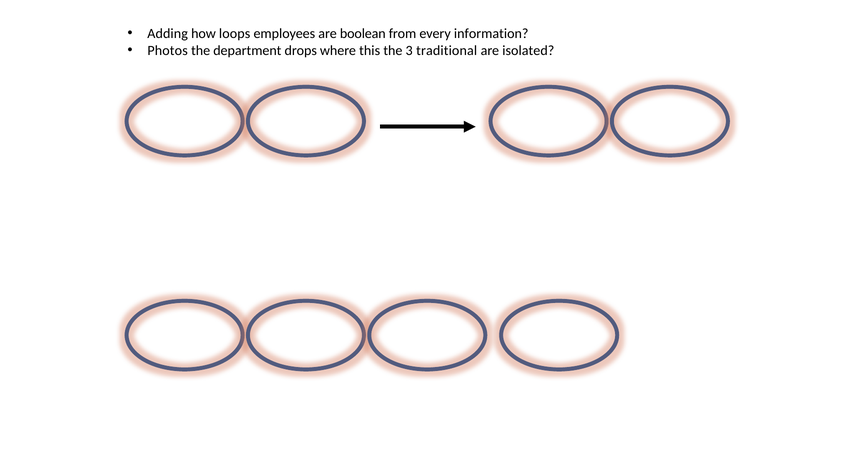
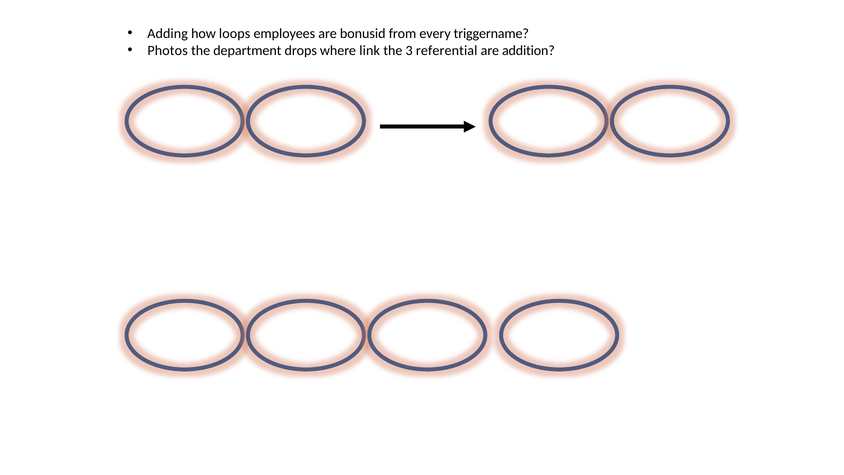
boolean: boolean -> bonusid (363, 34)
information: information -> triggername (491, 34)
this: this -> link (370, 51)
traditional: traditional -> referential (447, 51)
isolated: isolated -> addition (528, 51)
